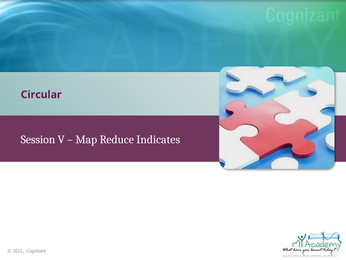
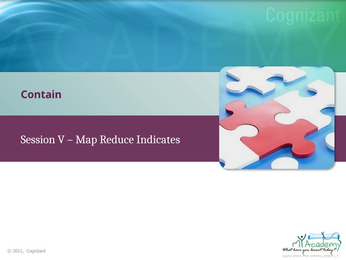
Circular: Circular -> Contain (41, 94)
